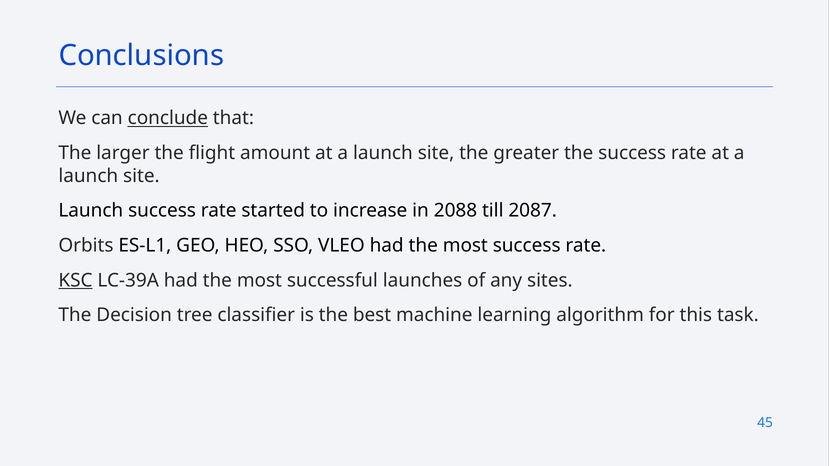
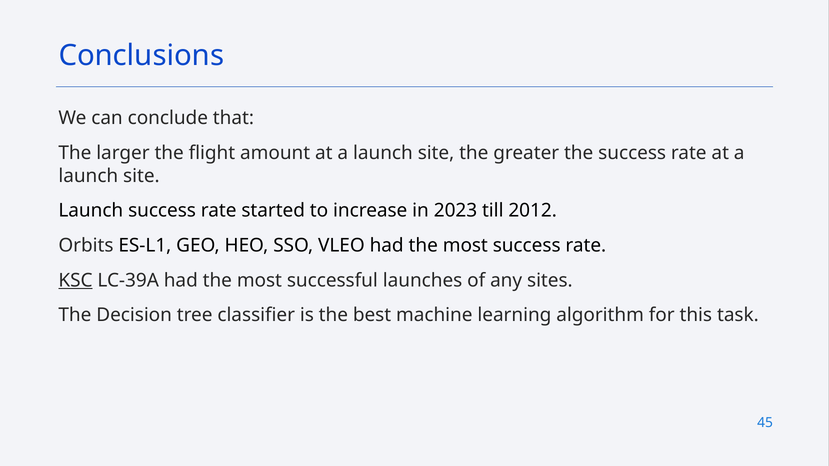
conclude underline: present -> none (168, 118)
2088: 2088 -> 2023 (455, 211)
2087: 2087 -> 2012 (533, 211)
